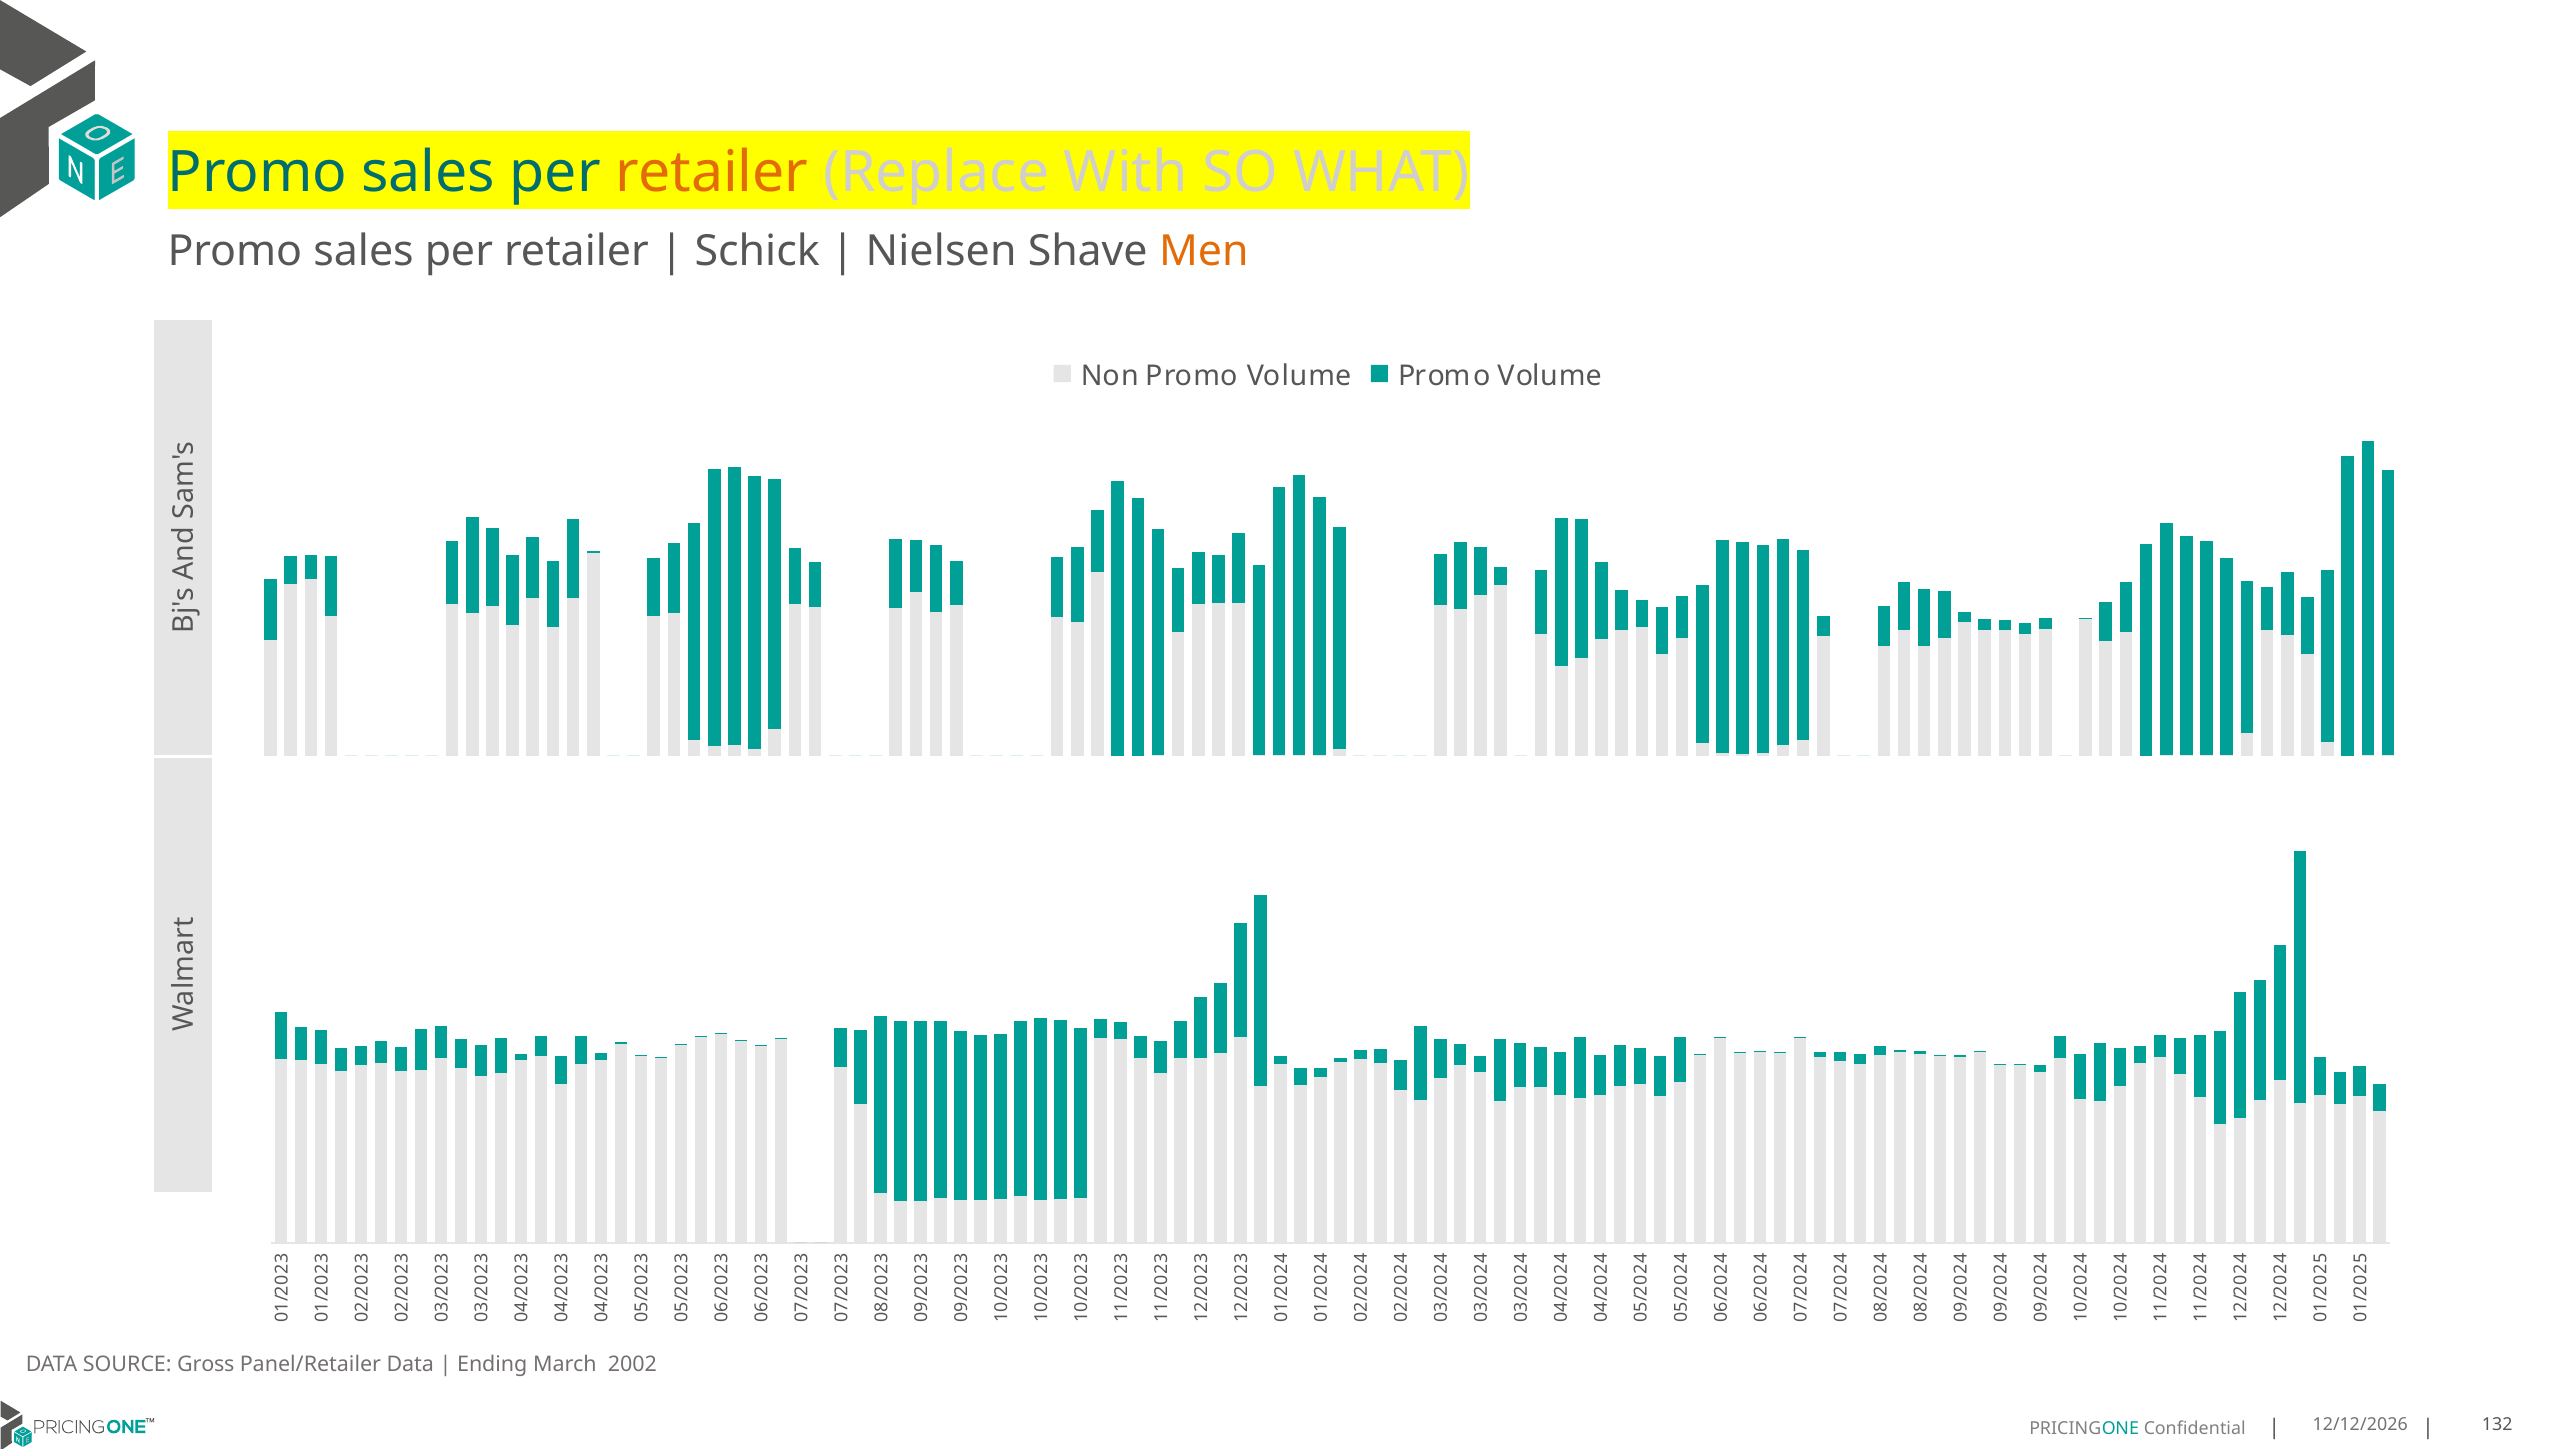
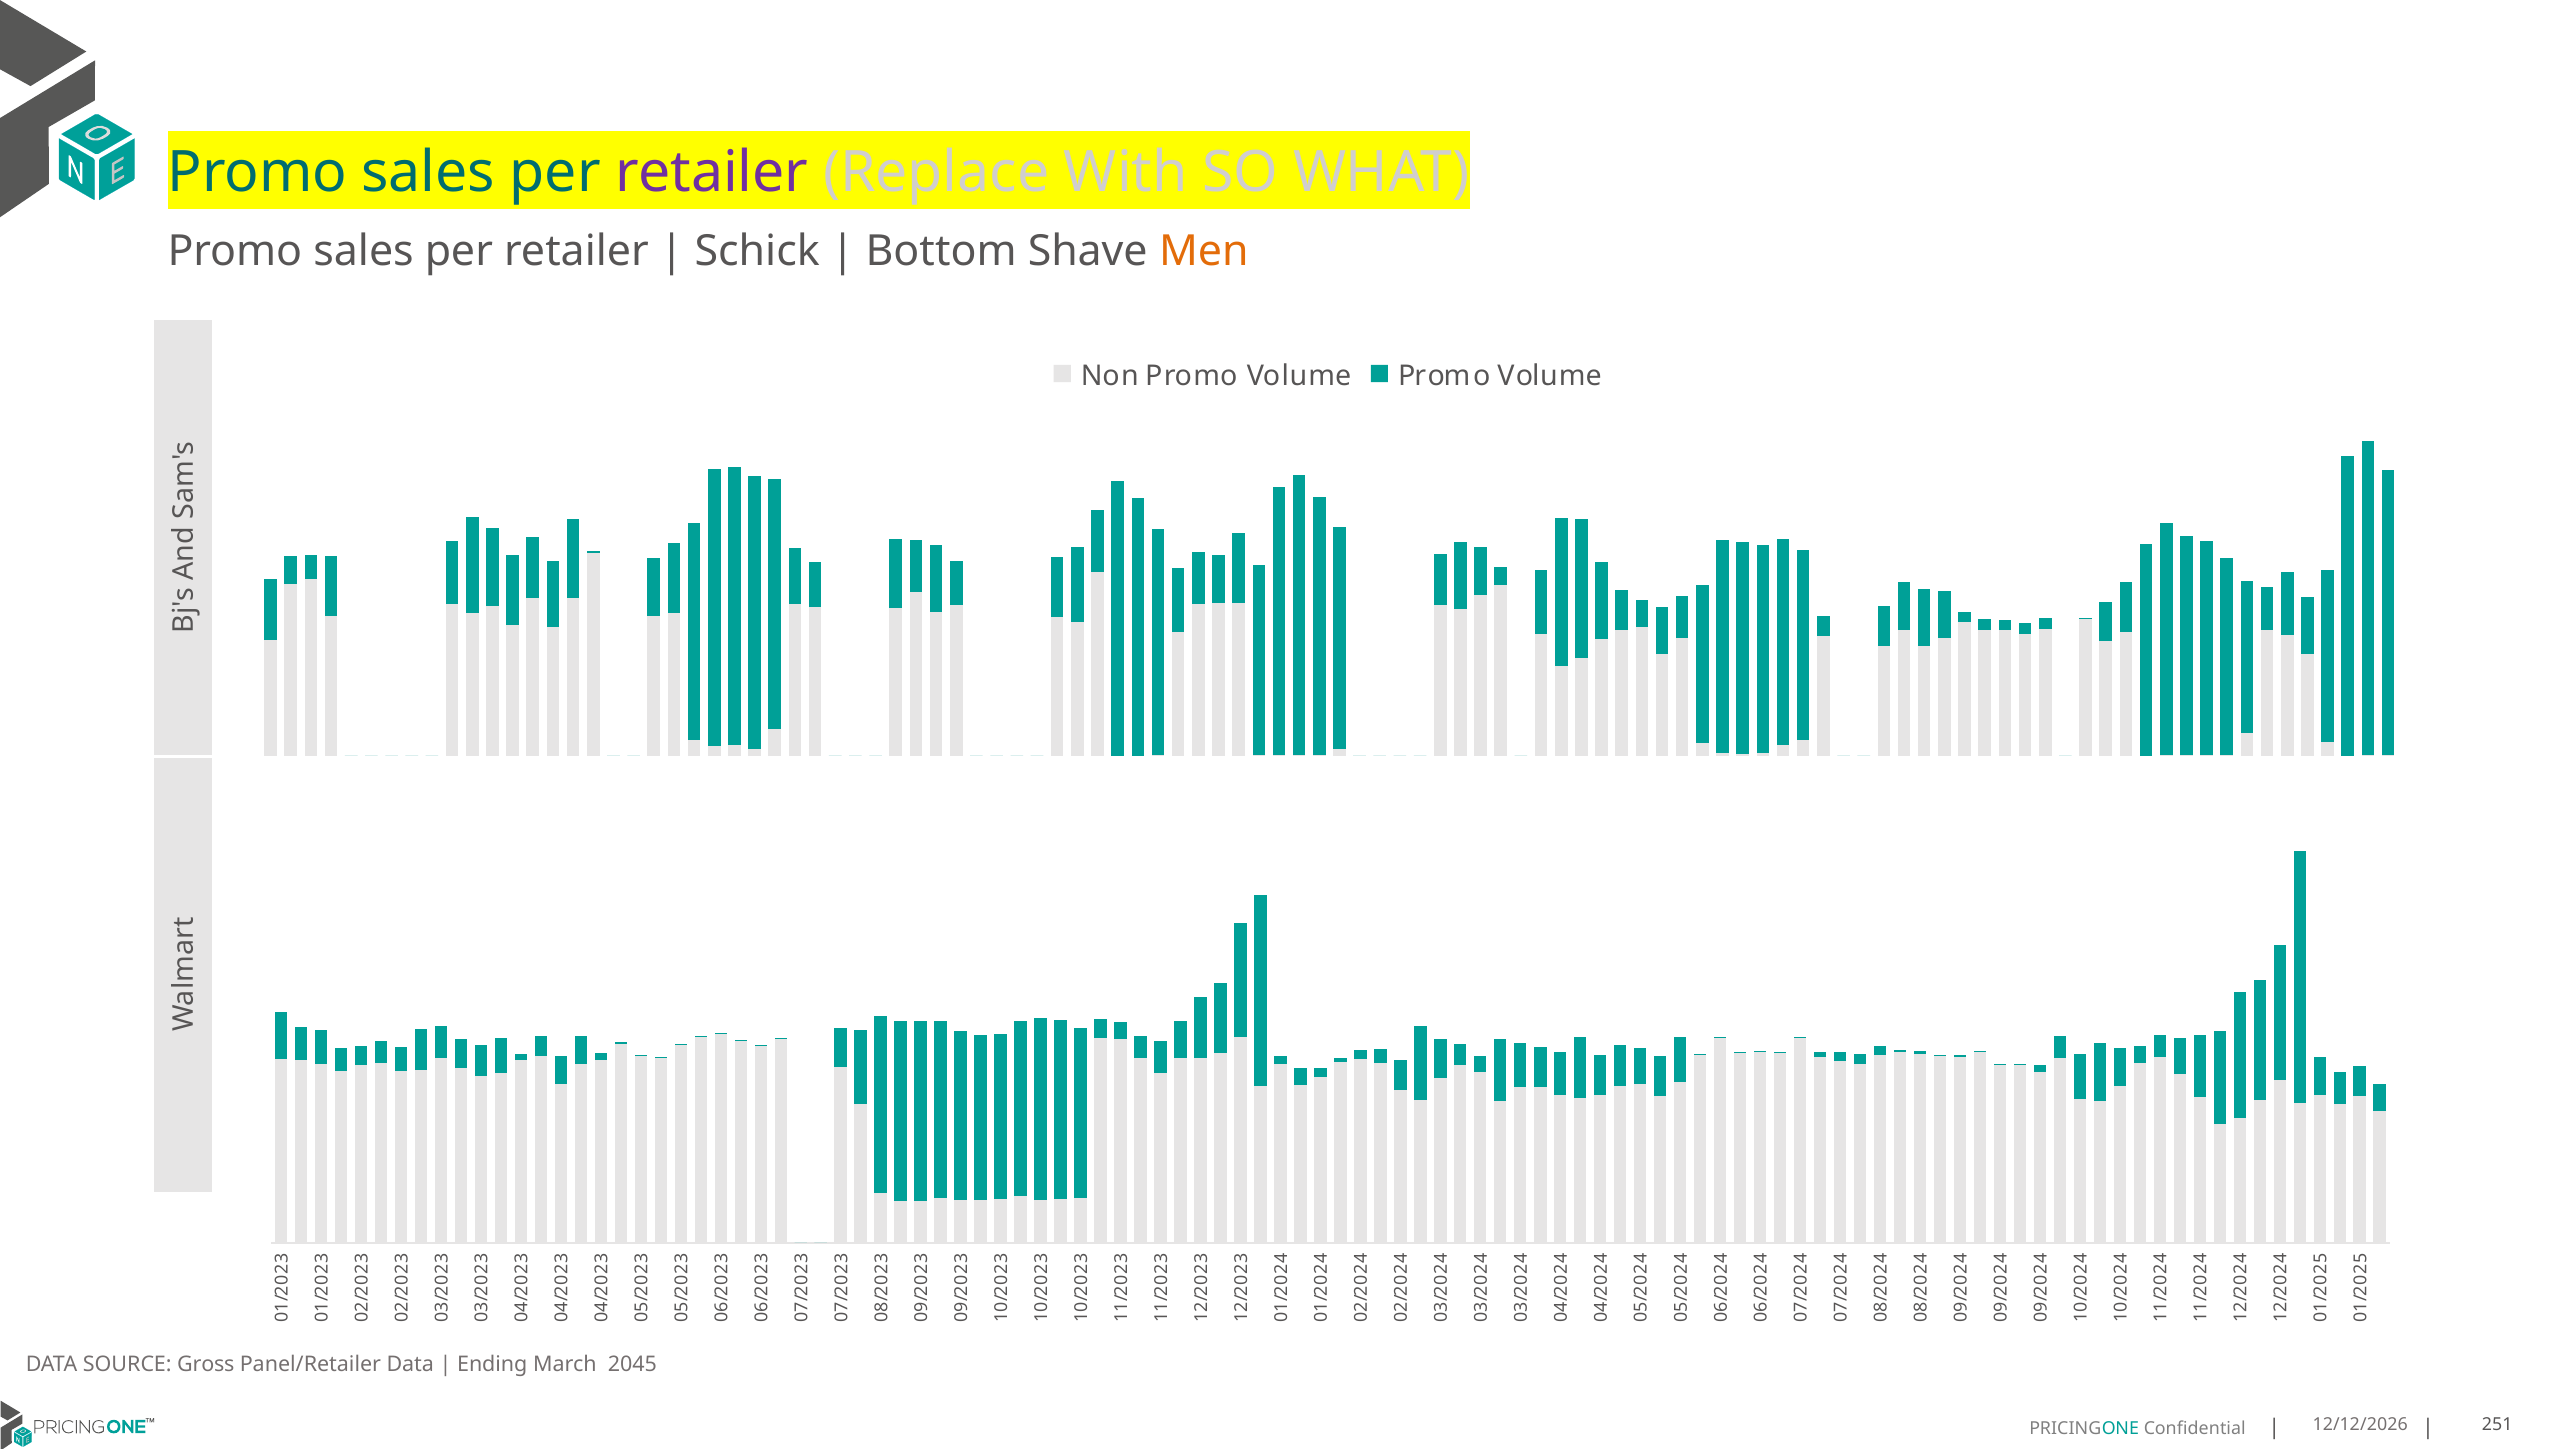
retailer colour: orange -> purple (712, 173)
Nielsen: Nielsen -> Bottom (941, 251)
2002: 2002 -> 2045 (632, 1365)
132: 132 -> 251 (2497, 1425)
